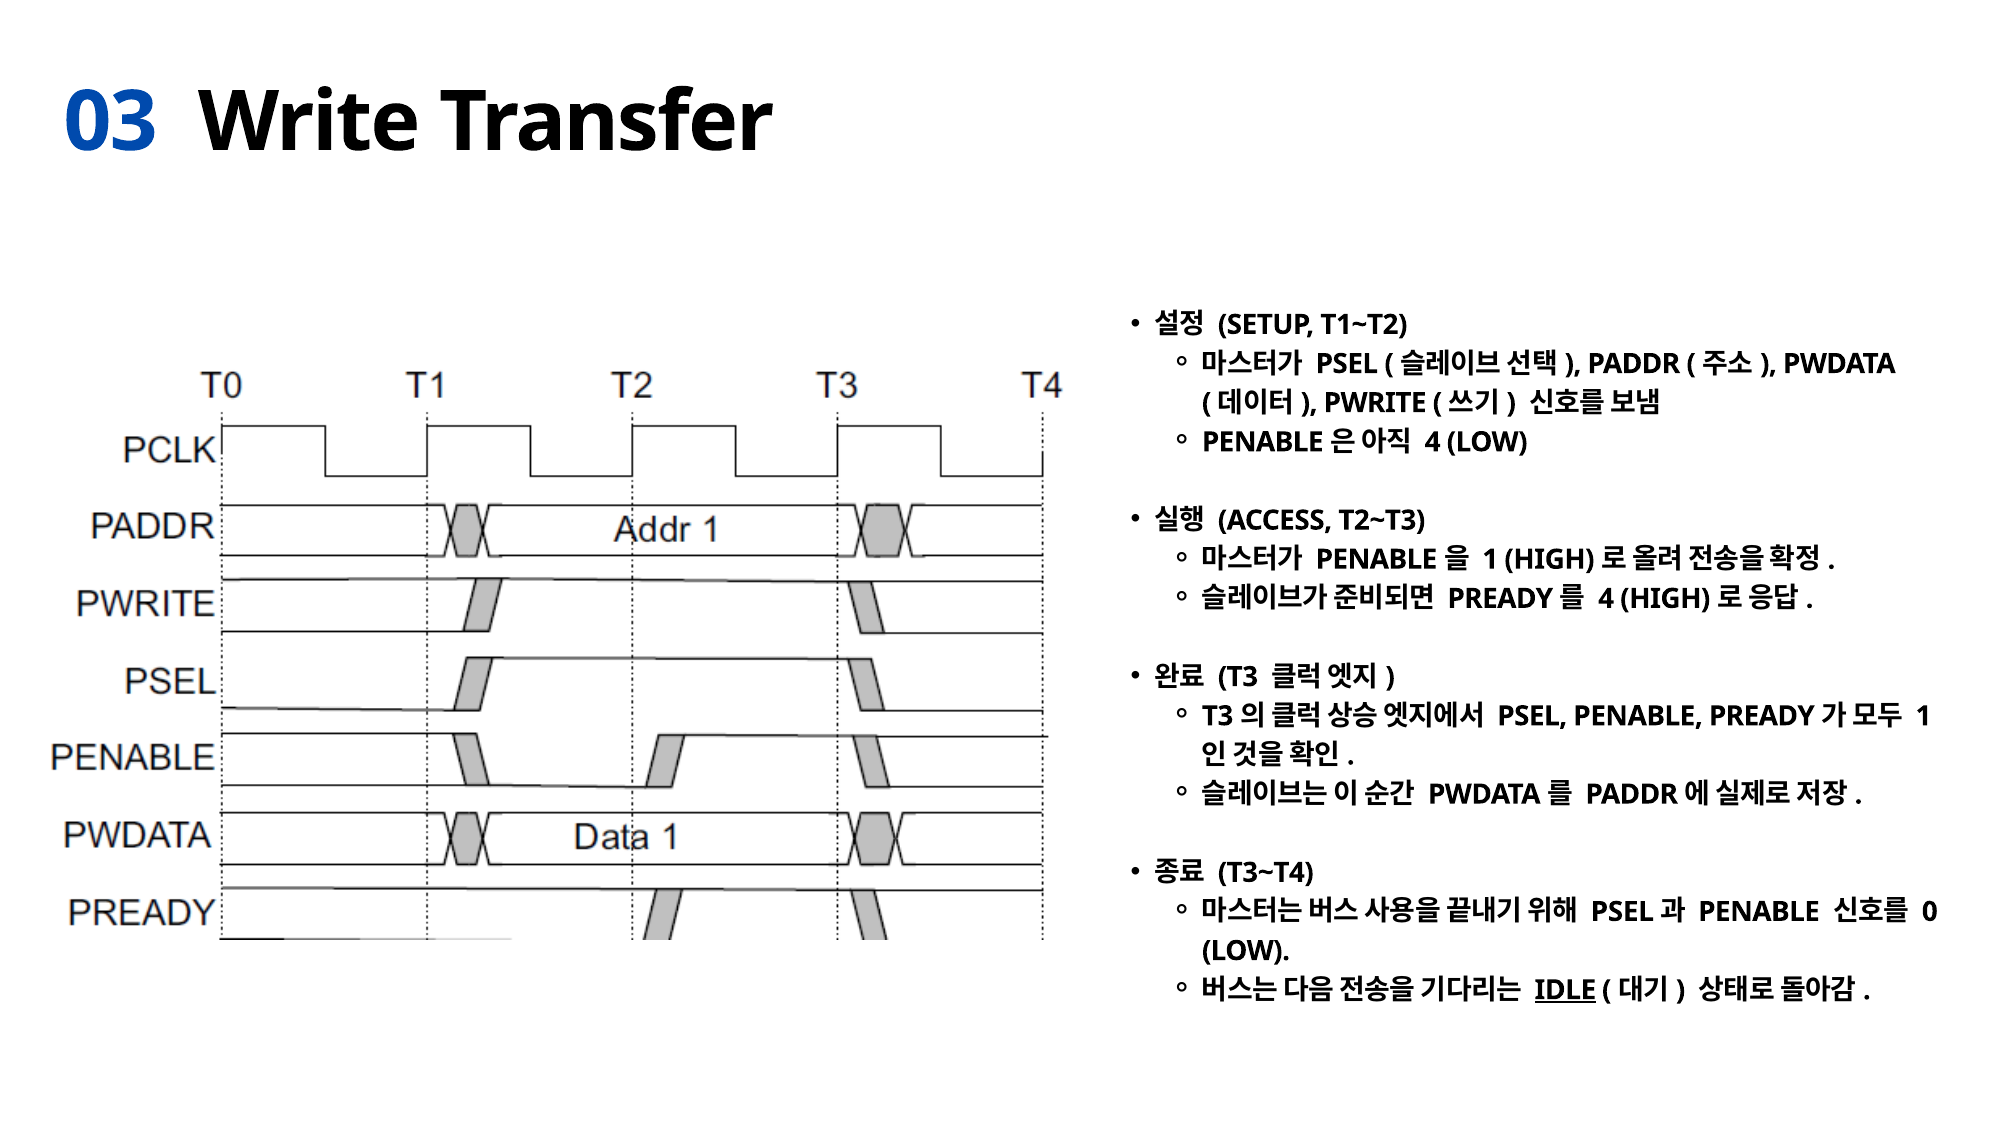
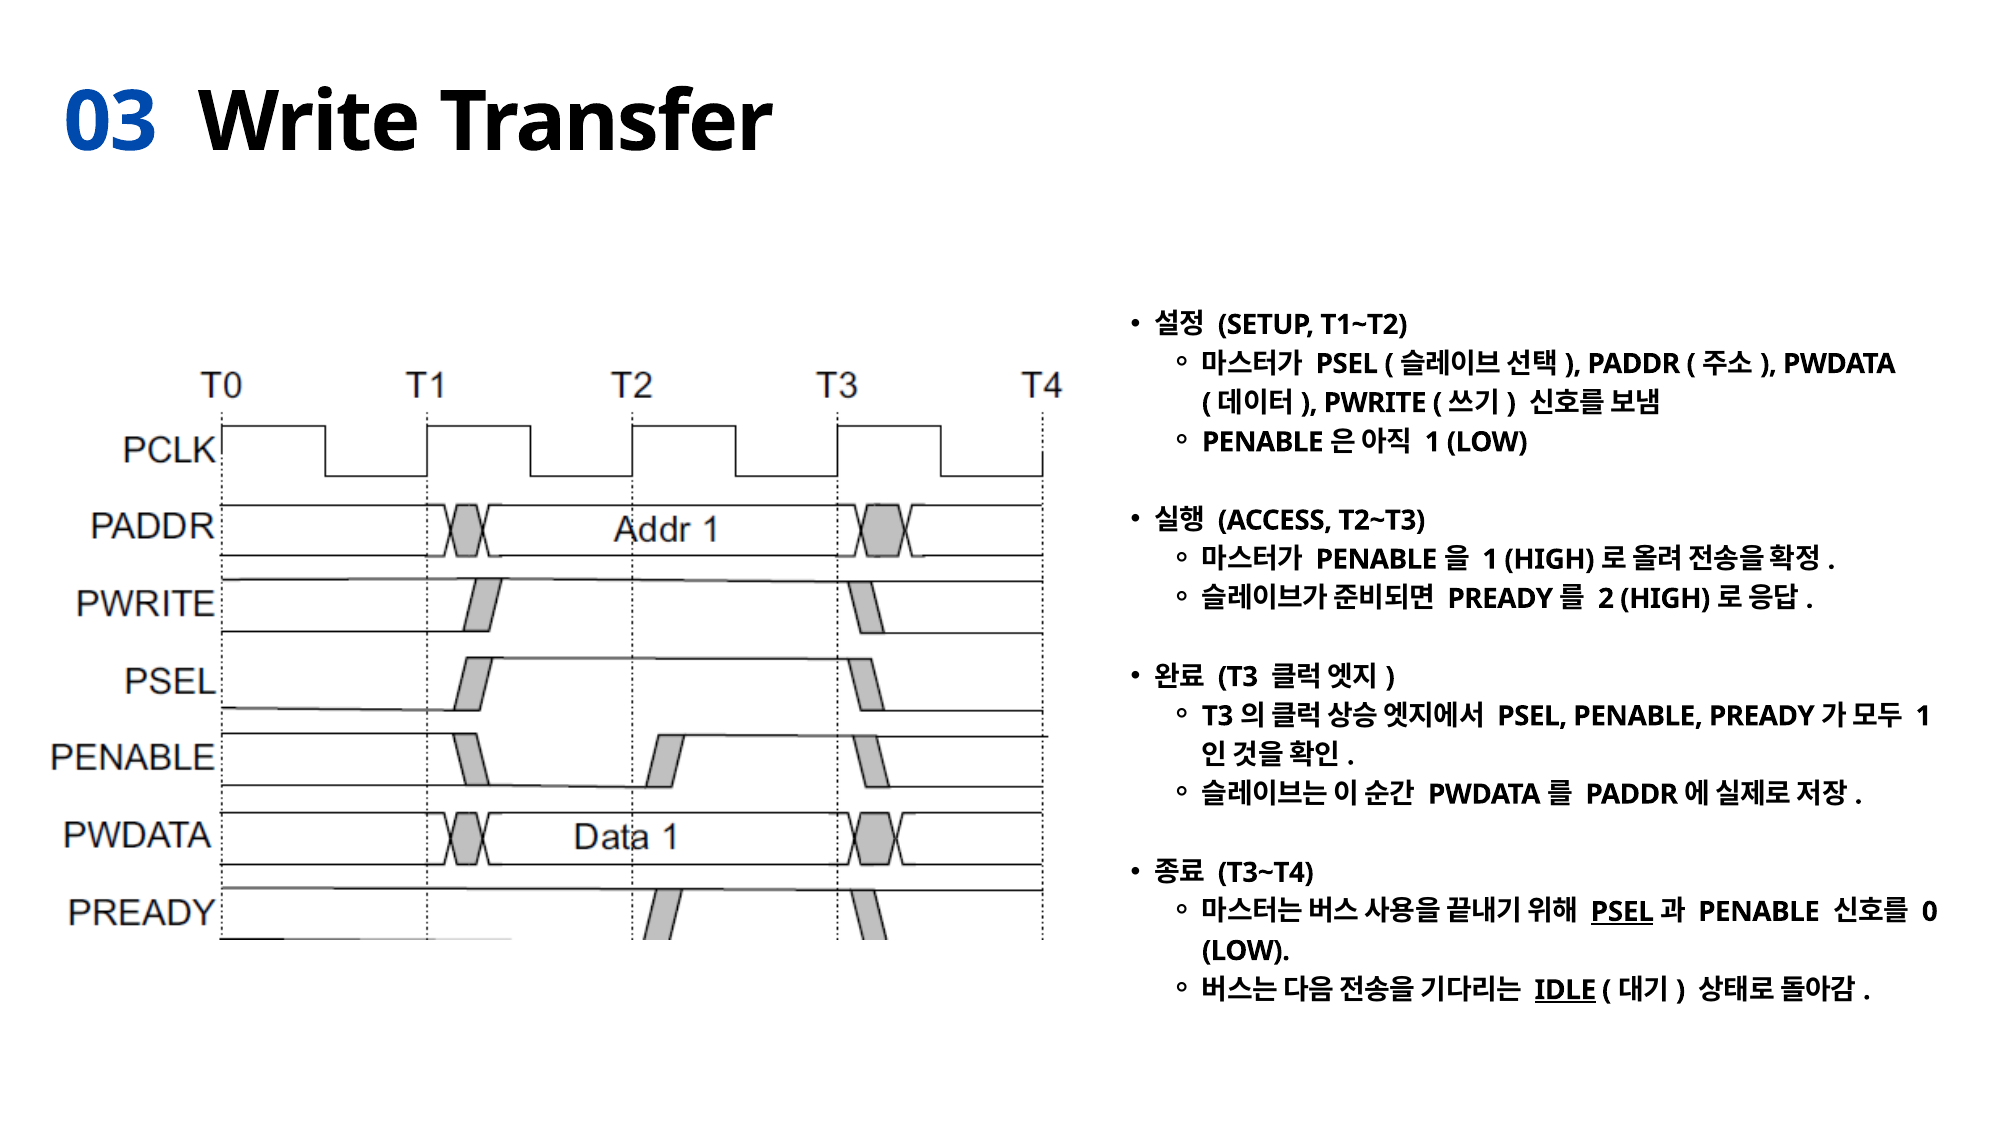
4: 4 -> 1 (1433, 442)
4: 4 -> 2 (1606, 598)
PSEL underline: none -> present (1622, 912)
